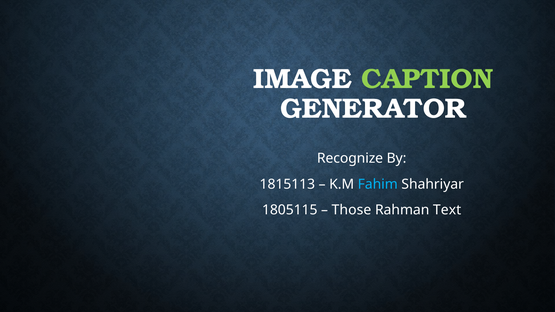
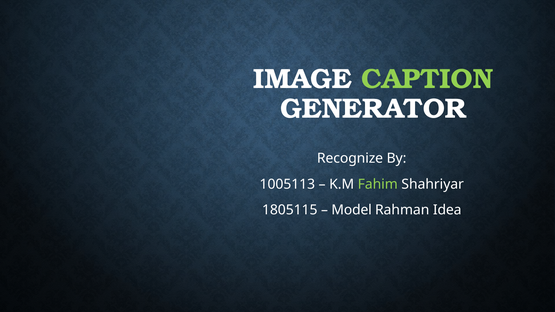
1815113: 1815113 -> 1005113 (287, 184)
Fahim colour: light blue -> light green (378, 184)
Those: Those -> Model (352, 210)
Text: Text -> Idea (447, 210)
